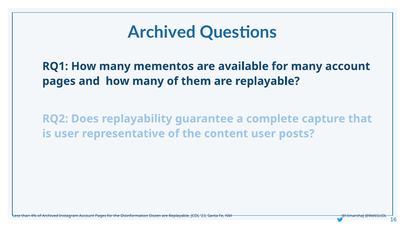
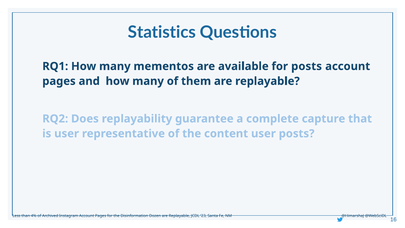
Archived: Archived -> Statistics (162, 32)
for many: many -> posts (307, 66)
